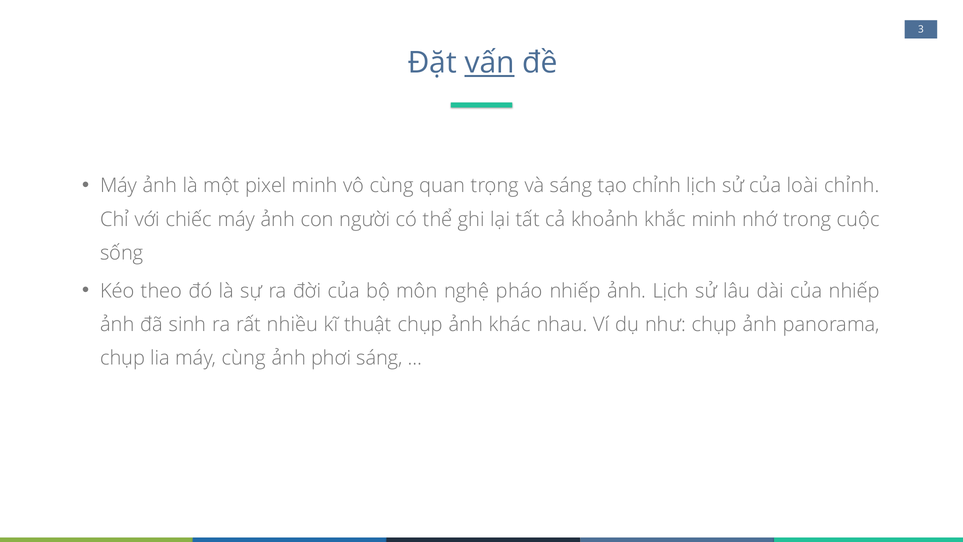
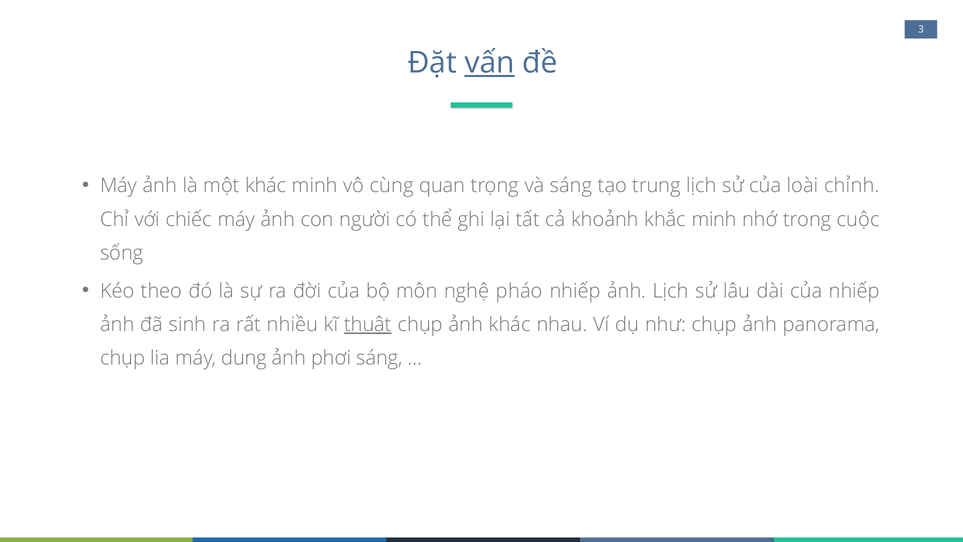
một pixel: pixel -> khác (266, 186)
tạo chỉnh: chỉnh -> trung (657, 186)
thuật underline: none -> present (368, 324)
máy cùng: cùng -> dung (244, 358)
